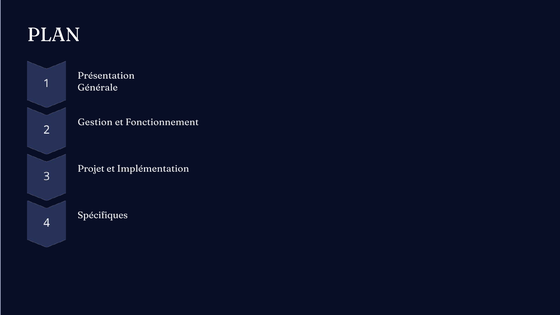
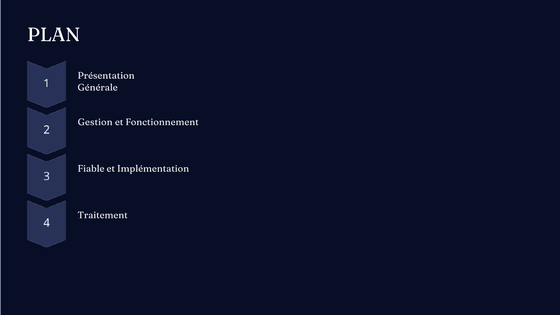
Projet: Projet -> Fiable (91, 169)
Spécifiques: Spécifiques -> Traitement (103, 215)
